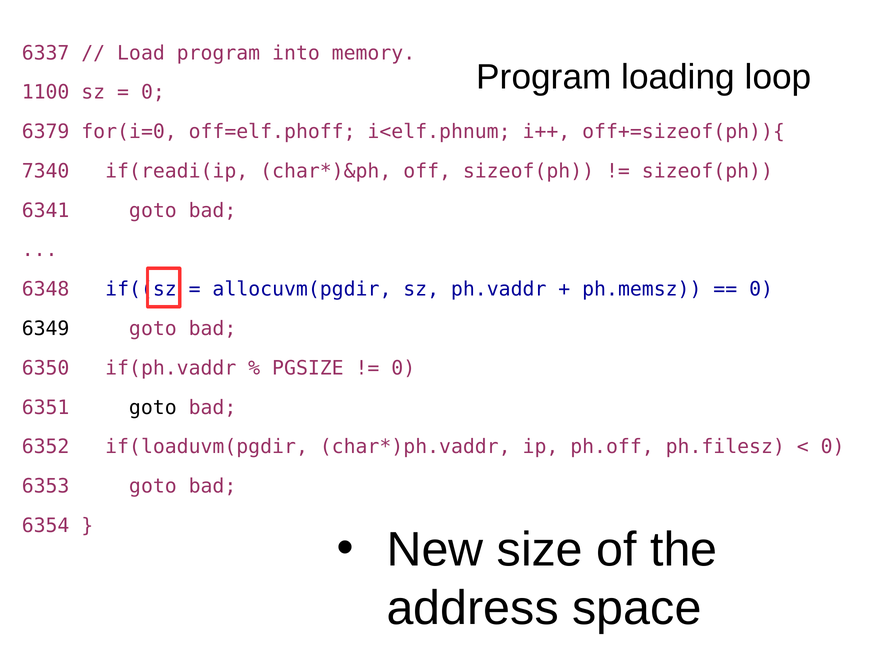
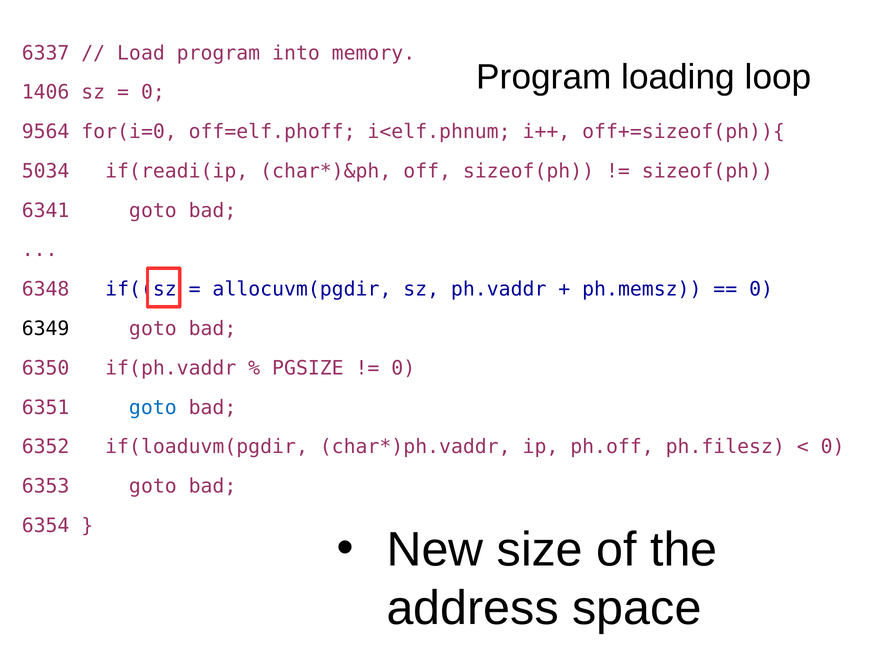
1100: 1100 -> 1406 (46, 92)
6379: 6379 -> 9564 (46, 132)
7340: 7340 -> 5034 (46, 171)
goto colour: black -> blue (153, 407)
